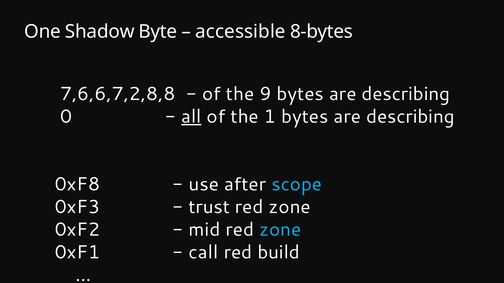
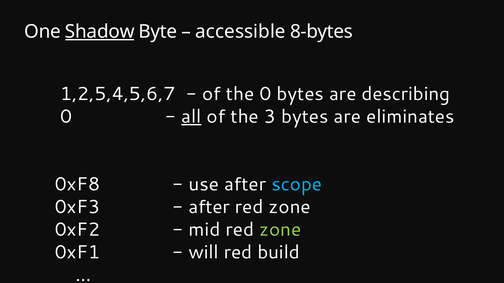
Shadow underline: none -> present (100, 32)
7,6,6,7,2,8,8: 7,6,6,7,2,8,8 -> 1,2,5,4,5,6,7 (118, 94)
the 9: 9 -> 0 (265, 94)
1: 1 -> 3 (270, 117)
describing: describing -> eliminates (410, 117)
trust: trust -> after (209, 207)
zone colour: light blue -> light green (280, 230)
call: call -> will (204, 253)
